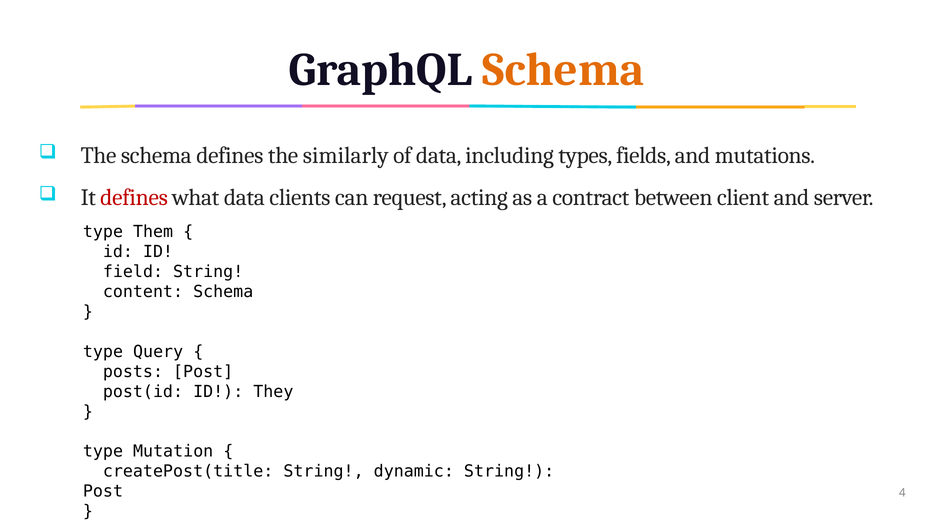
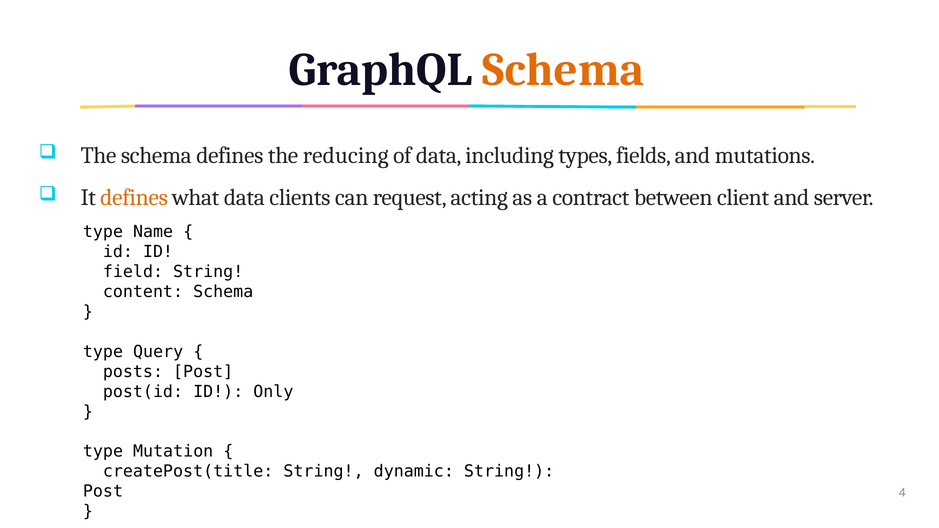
similarly: similarly -> reducing (346, 156)
defines colour: red -> orange (134, 198)
Them: Them -> Name (153, 232)
They: They -> Only (273, 392)
